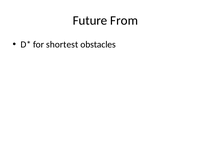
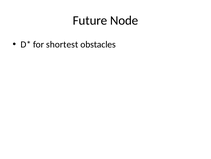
From: From -> Node (124, 20)
